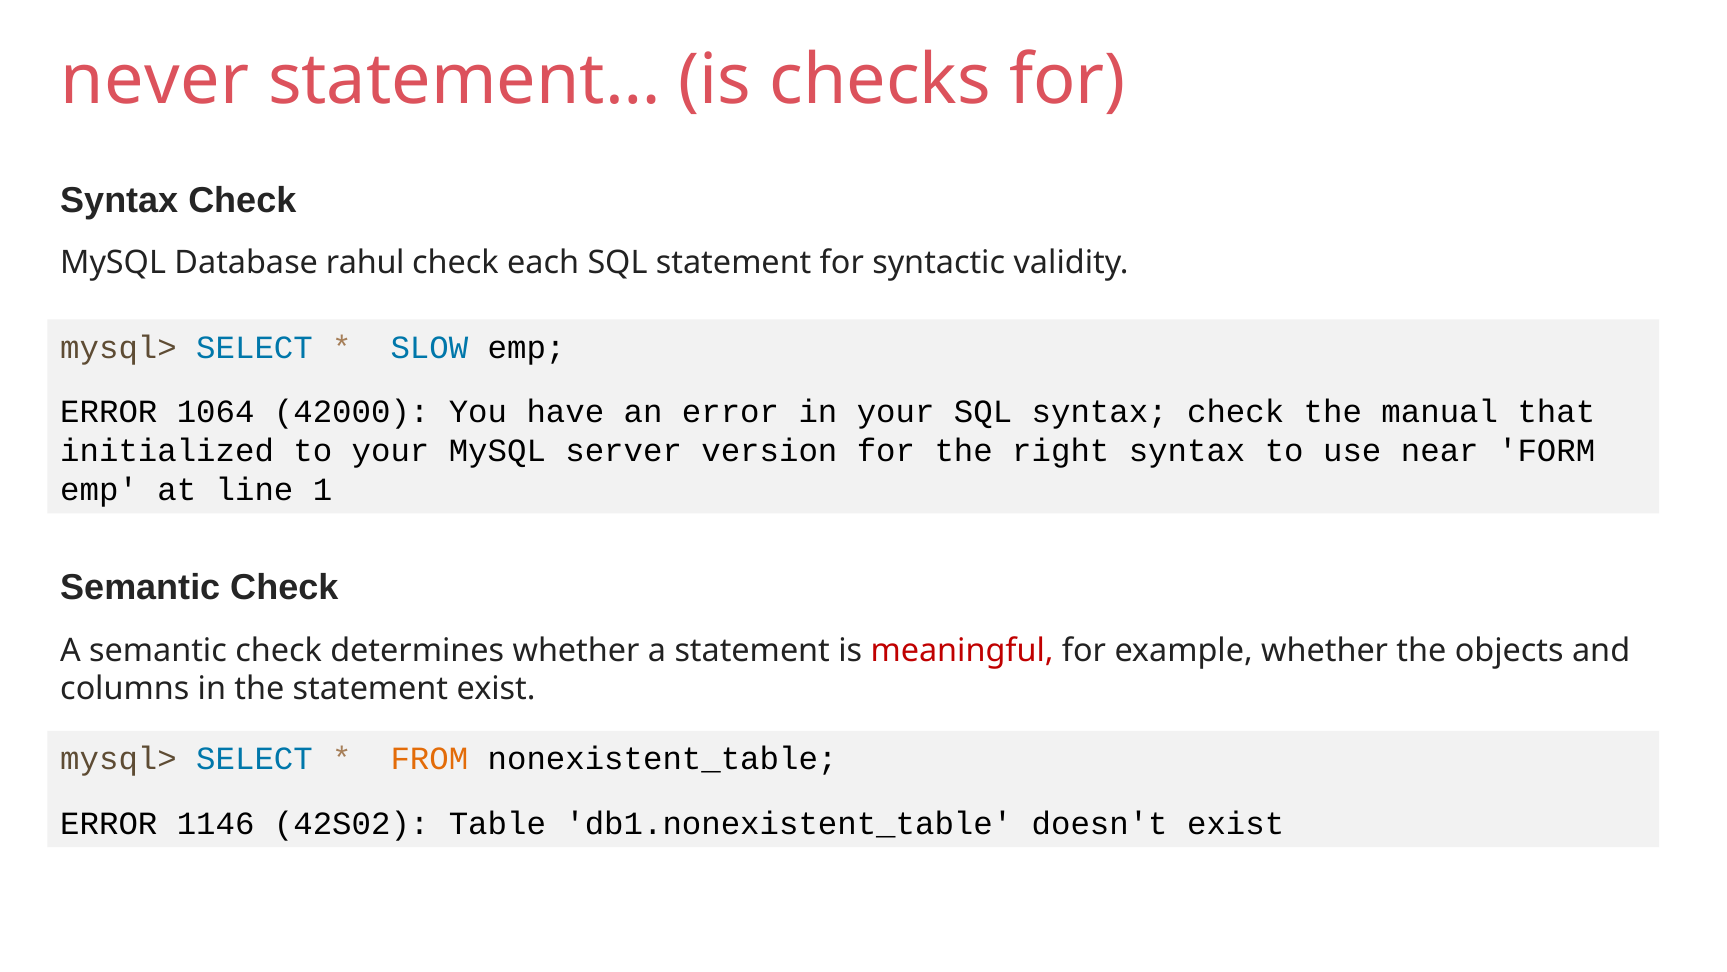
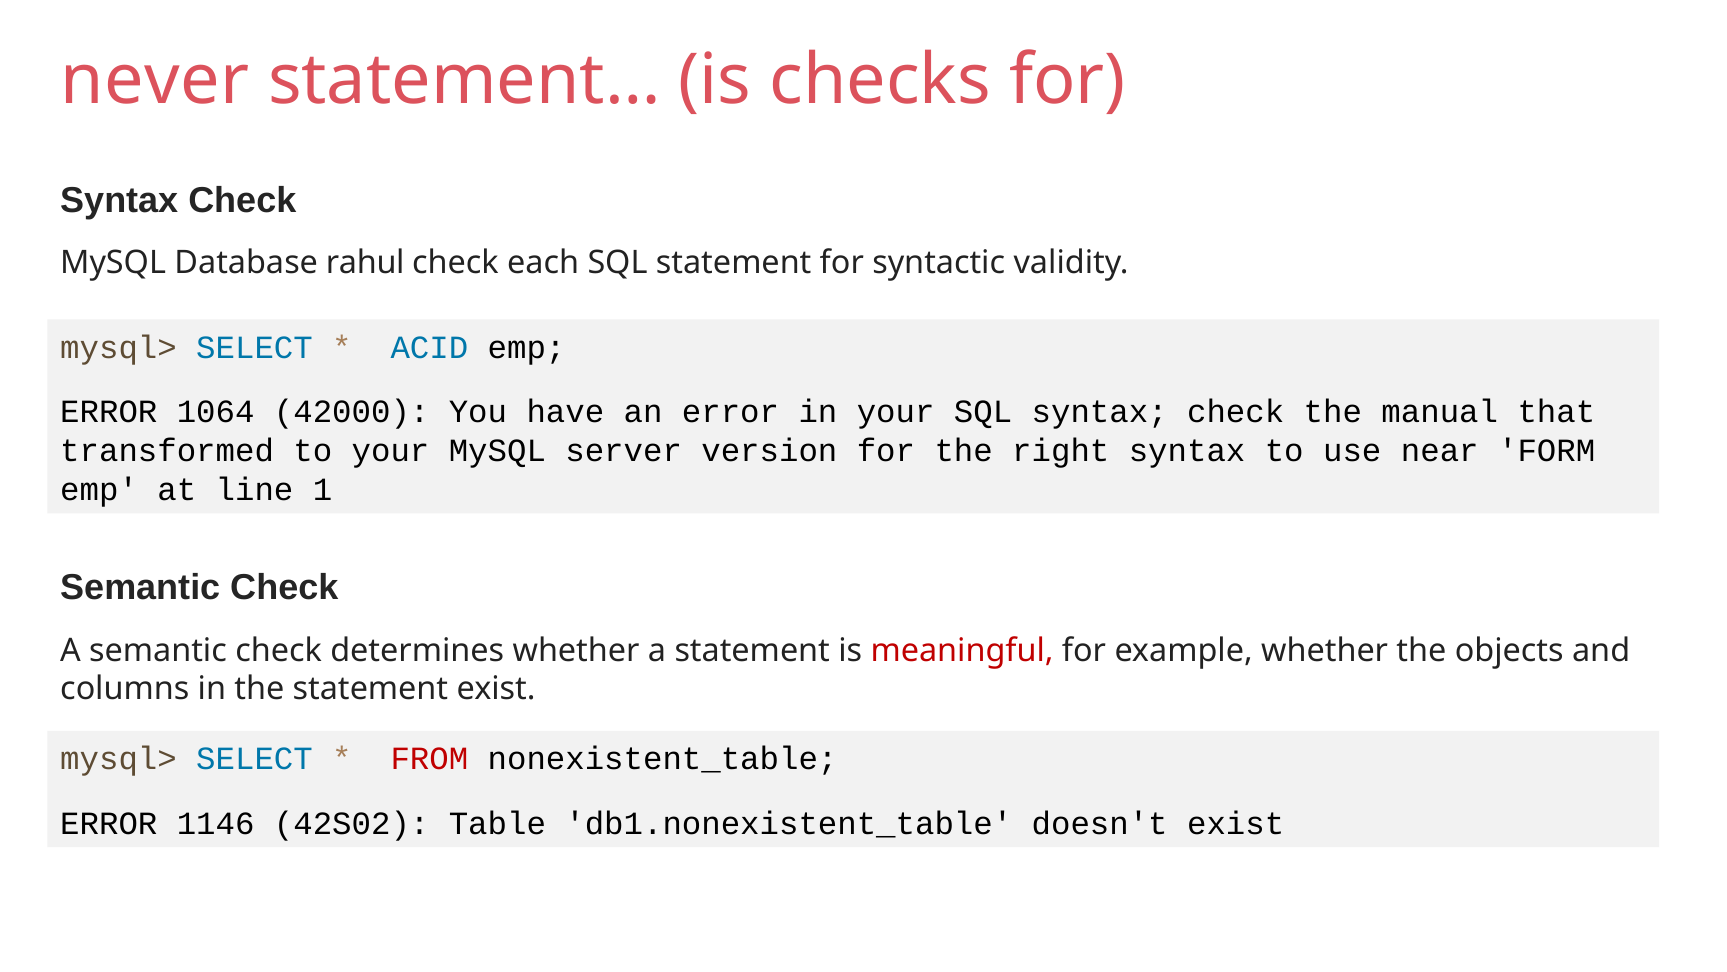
SLOW: SLOW -> ACID (429, 347)
initialized: initialized -> transformed (167, 451)
FROM colour: orange -> red (429, 759)
